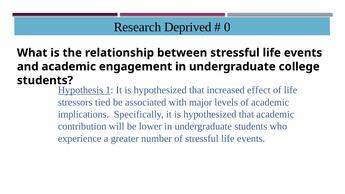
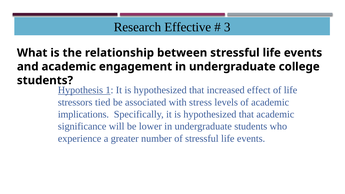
Deprived: Deprived -> Effective (188, 27)
0: 0 -> 3 (227, 27)
major: major -> stress (200, 102)
contribution: contribution -> significance (82, 126)
